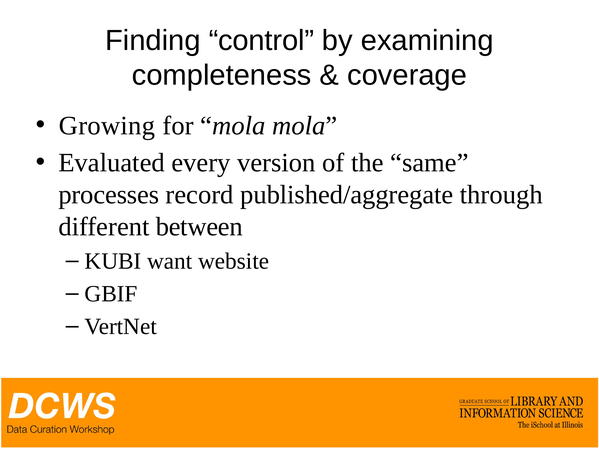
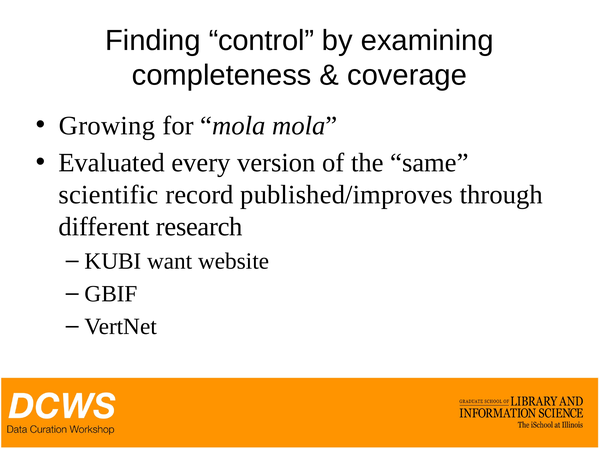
processes: processes -> scientific (109, 195)
published/aggregate: published/aggregate -> published/improves (347, 195)
between: between -> research (199, 227)
